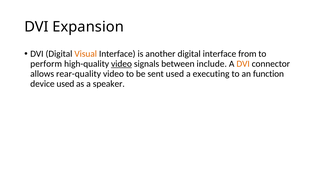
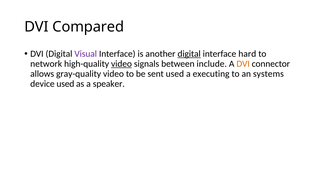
Expansion: Expansion -> Compared (88, 27)
Visual colour: orange -> purple (86, 54)
digital underline: none -> present (189, 54)
from: from -> hard (247, 54)
perform: perform -> network (46, 64)
rear-quality: rear-quality -> gray-quality (79, 74)
function: function -> systems (268, 74)
